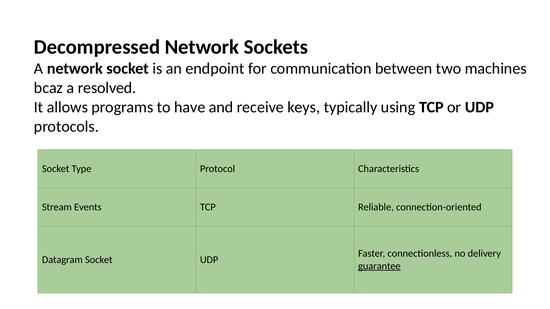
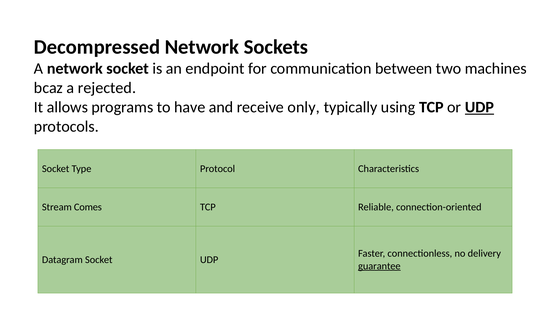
resolved: resolved -> rejected (107, 88)
keys: keys -> only (304, 107)
UDP underline: none -> present (479, 107)
Events: Events -> Comes (88, 207)
